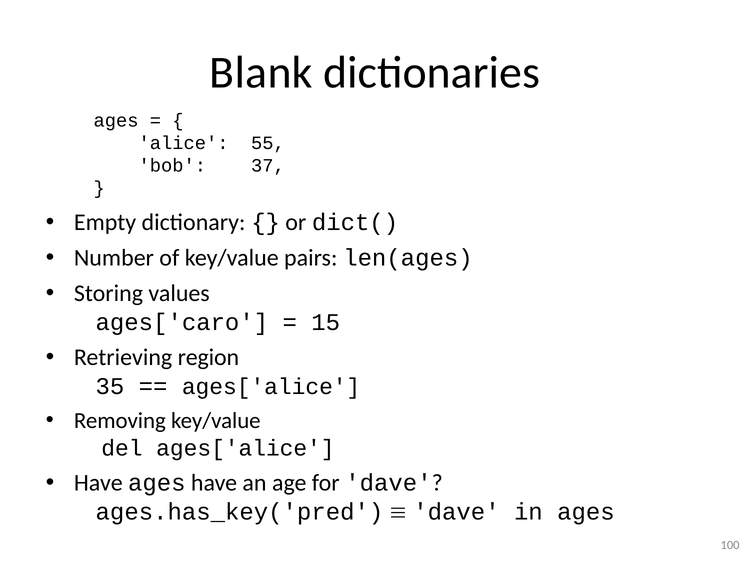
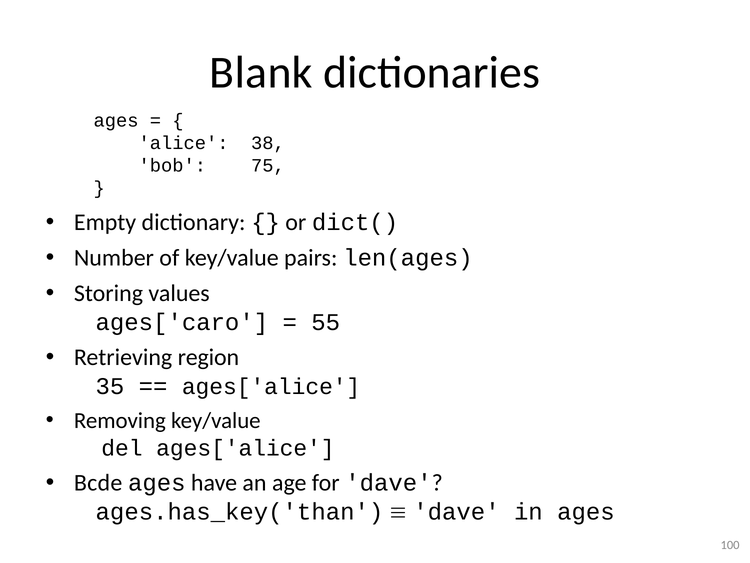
55: 55 -> 38 (268, 143)
37: 37 -> 75 (268, 165)
15: 15 -> 55 (326, 322)
Have: Have -> Bcde (98, 483)
ages.has_key('pred: ages.has_key('pred -> ages.has_key('than (239, 511)
